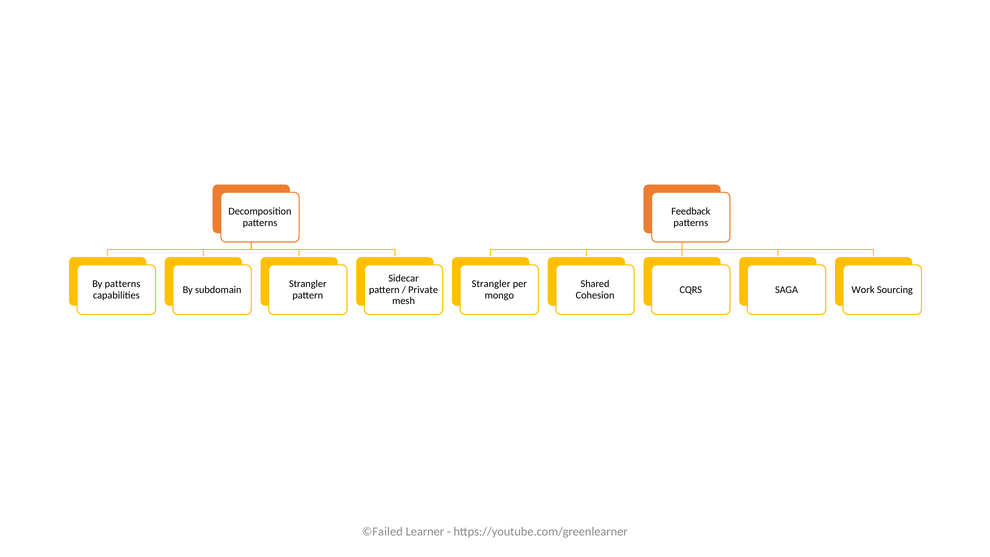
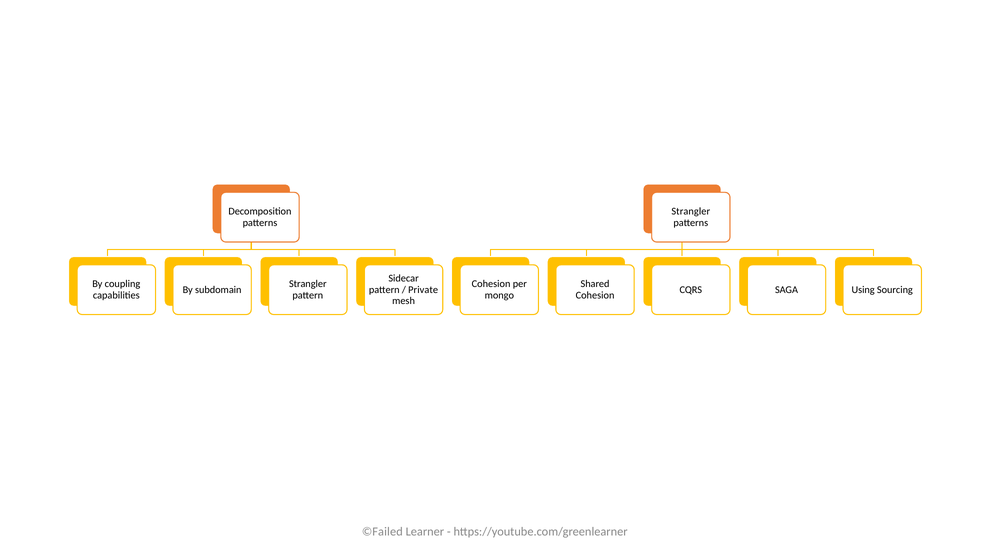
Feedback: Feedback -> Strangler (691, 211)
By patterns: patterns -> coupling (122, 284)
Strangler: Strangler -> Cohesion (491, 284)
Work: Work -> Using (863, 290)
